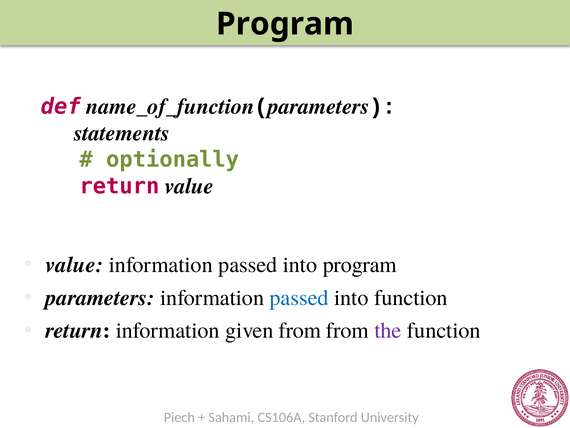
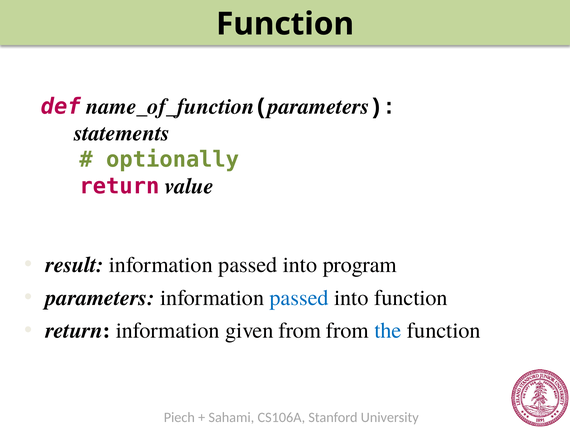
Program: Program -> Function (285, 24)
value: value -> result (75, 264)
the colour: purple -> blue (388, 330)
